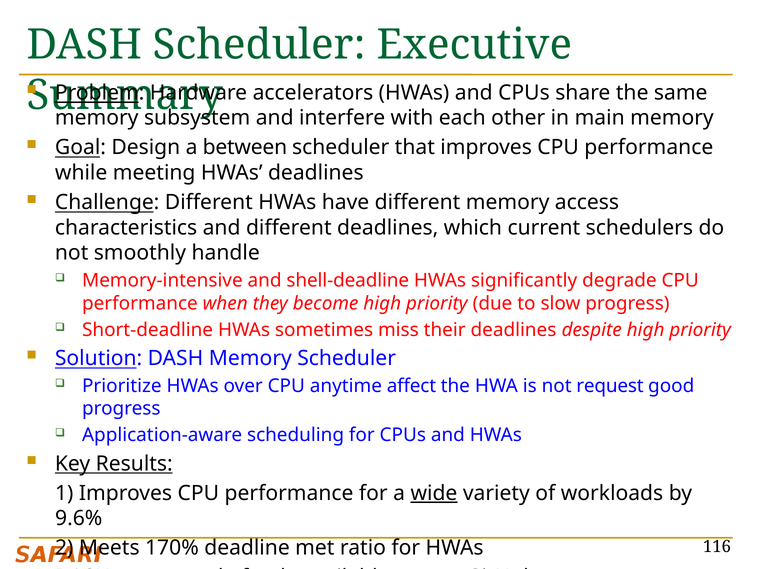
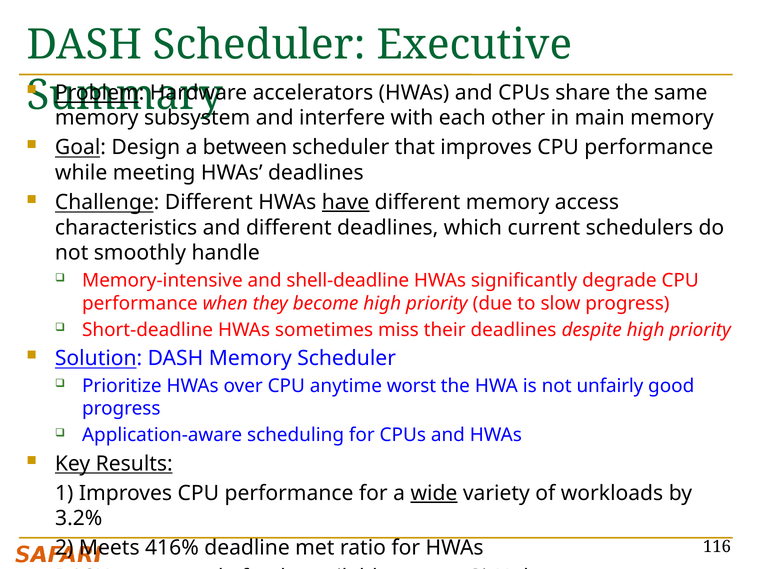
have underline: none -> present (346, 202)
affect: affect -> worst (411, 386)
request: request -> unfairly (610, 386)
9.6%: 9.6% -> 3.2% (79, 518)
170%: 170% -> 416% (172, 547)
